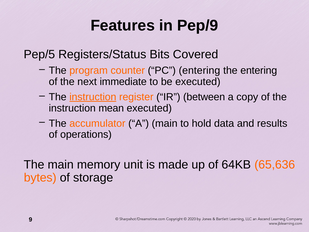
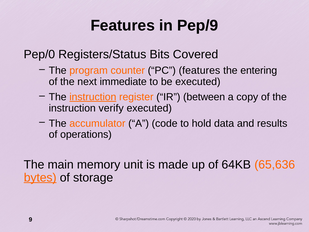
Pep/5: Pep/5 -> Pep/0 (39, 54)
PC entering: entering -> features (199, 71)
mean: mean -> verify (111, 108)
A main: main -> code (165, 123)
bytes underline: none -> present (40, 177)
